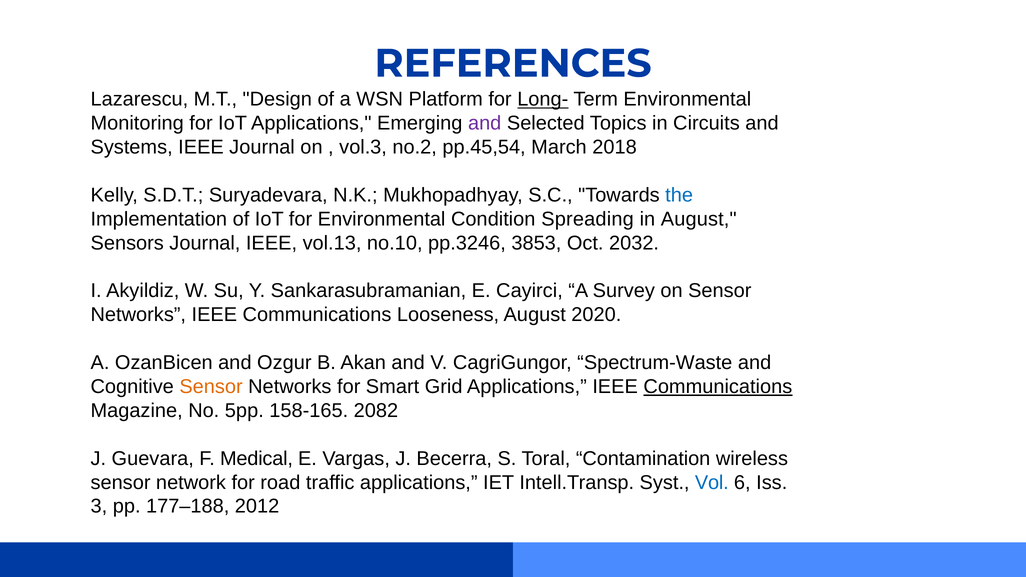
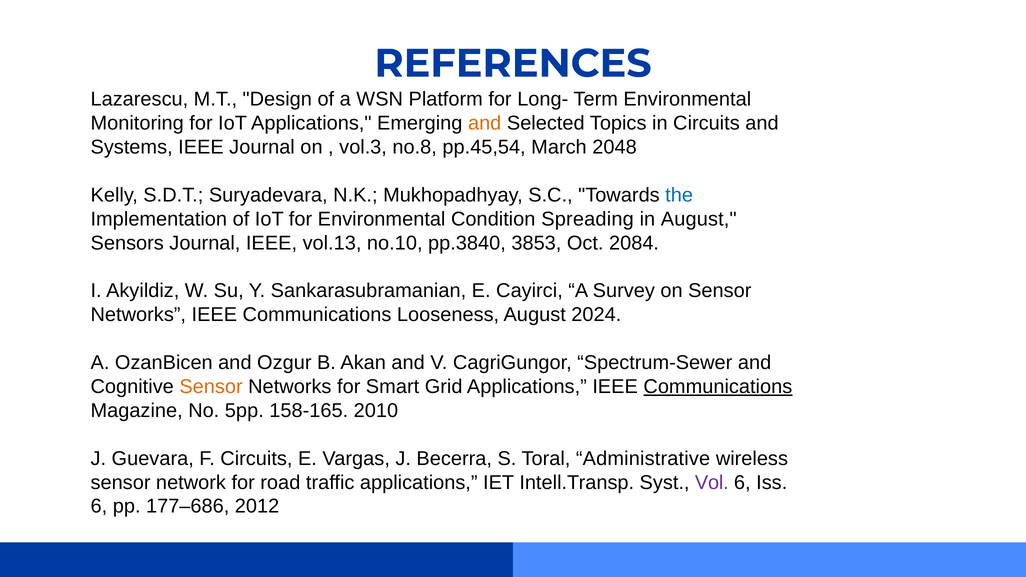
Long- underline: present -> none (543, 99)
and colour: purple -> orange (485, 123)
no.2: no.2 -> no.8 (415, 147)
2018: 2018 -> 2048 (615, 147)
pp.3246: pp.3246 -> pp.3840 (467, 243)
2032: 2032 -> 2084 (634, 243)
2020: 2020 -> 2024 (596, 315)
Spectrum-Waste: Spectrum-Waste -> Spectrum-Sewer (655, 363)
2082: 2082 -> 2010 (376, 411)
F Medical: Medical -> Circuits (256, 459)
Contamination: Contamination -> Administrative (643, 459)
Vol colour: blue -> purple (712, 483)
3: 3 -> 6 (99, 507)
177–188: 177–188 -> 177–686 (188, 507)
